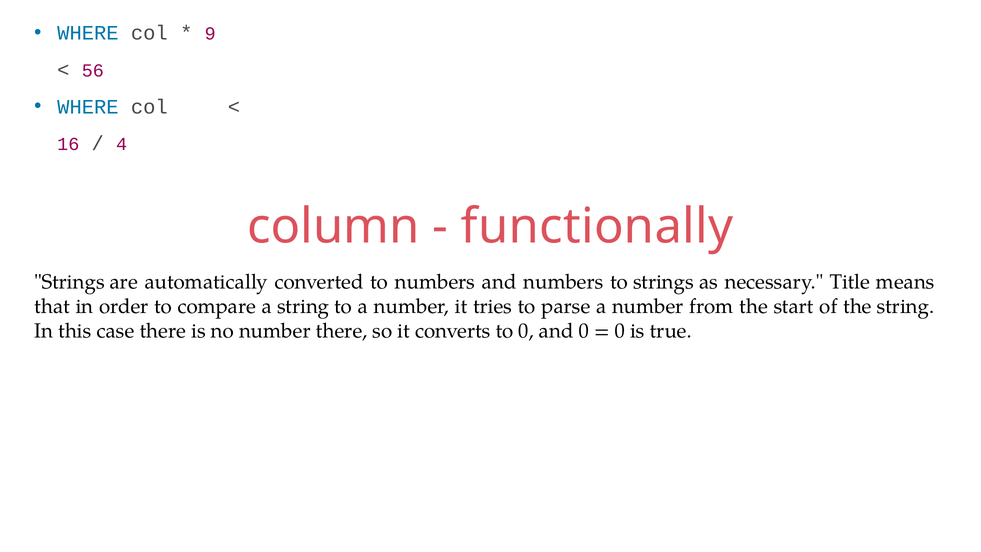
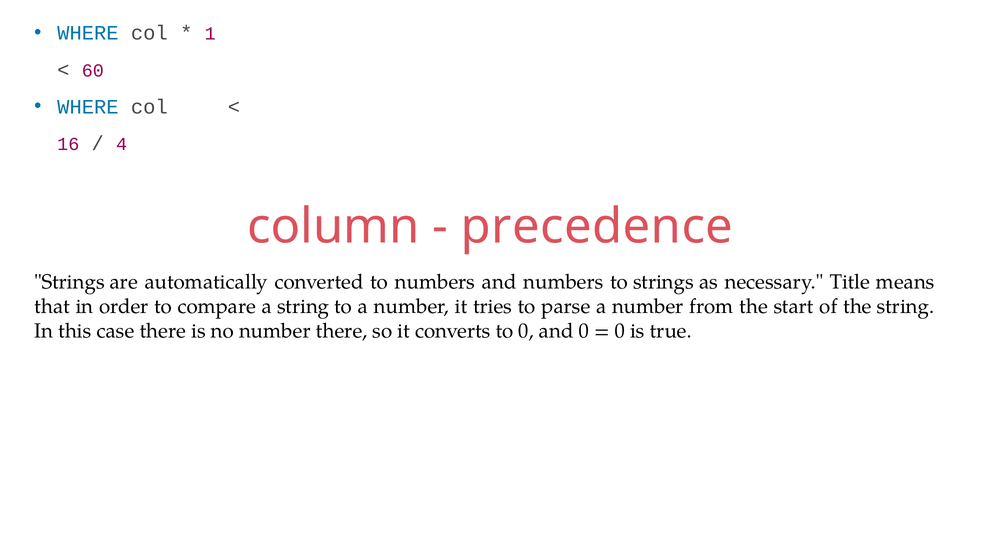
9: 9 -> 1 (210, 34)
56: 56 -> 60 (93, 71)
functionally: functionally -> precedence (597, 227)
